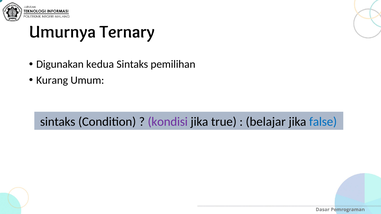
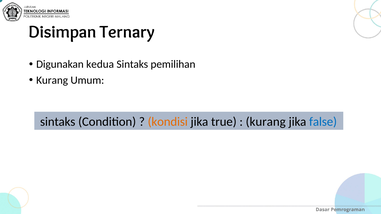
Umurnya: Umurnya -> Disimpan (63, 32)
kondisi colour: purple -> orange (168, 122)
belajar: belajar -> kurang (266, 122)
